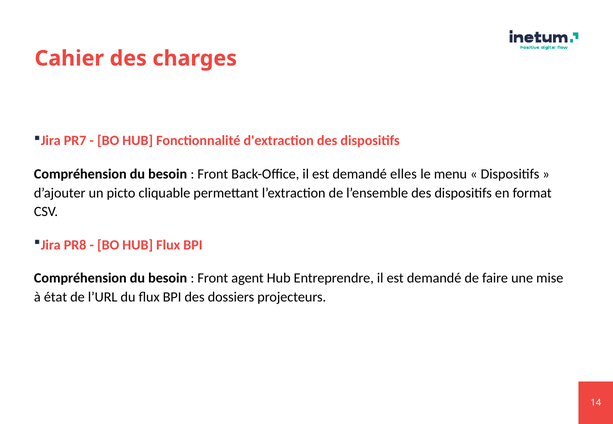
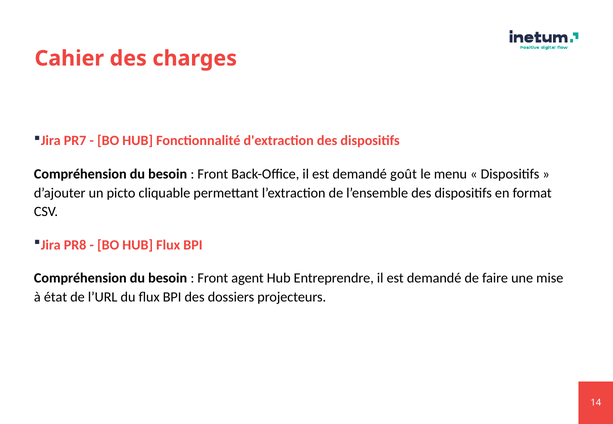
elles: elles -> goût (404, 174)
